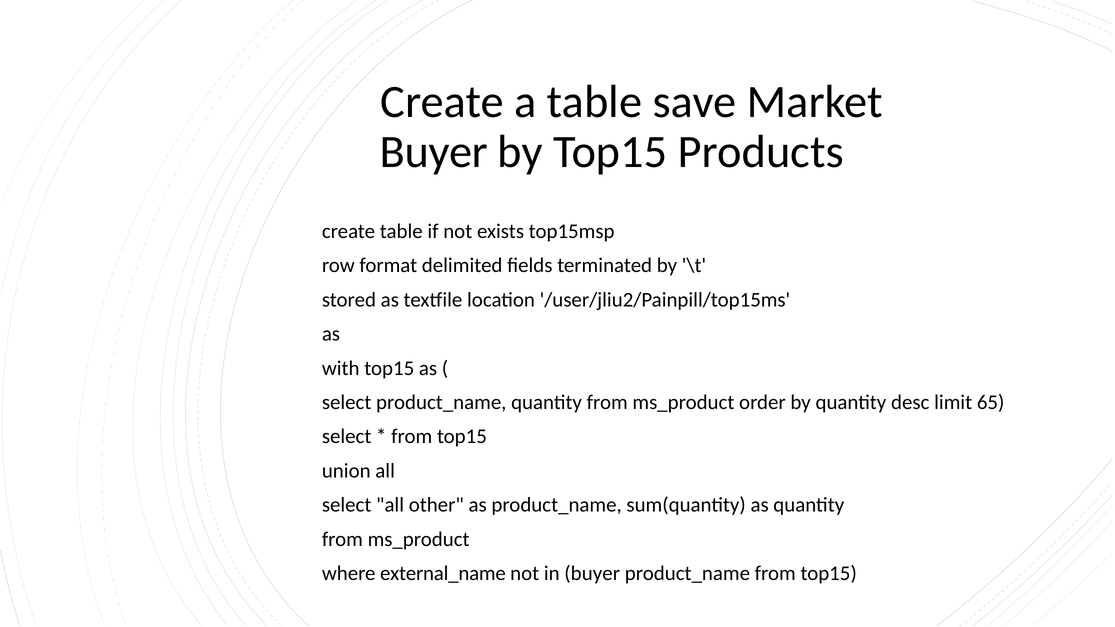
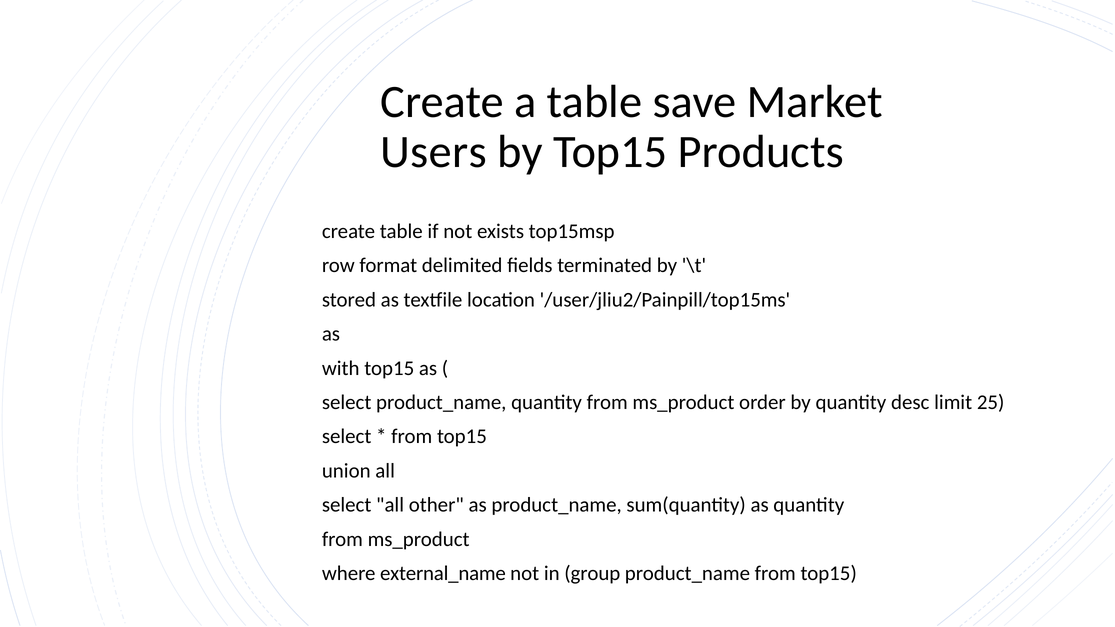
Buyer: Buyer -> Users (434, 152)
65: 65 -> 25 (991, 402)
in buyer: buyer -> group (592, 573)
